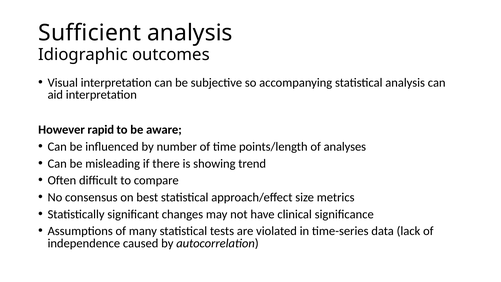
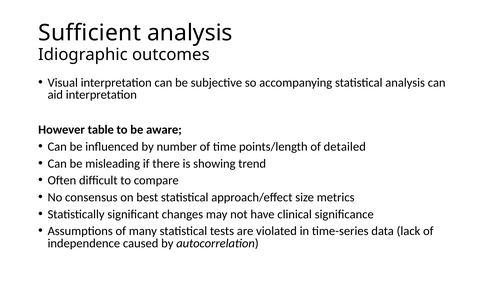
rapid: rapid -> table (101, 130)
analyses: analyses -> detailed (345, 147)
